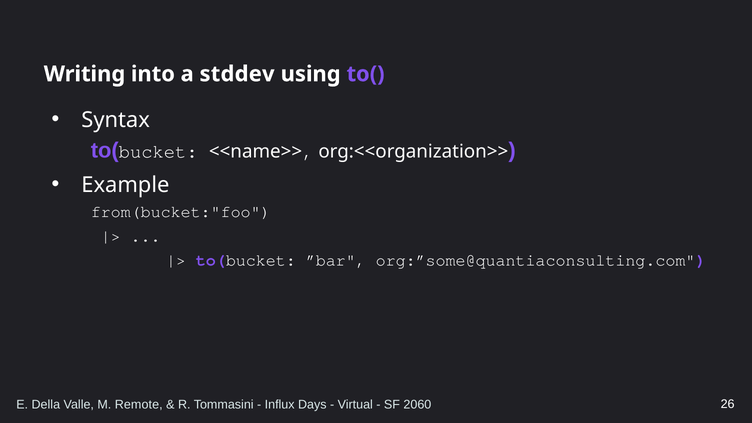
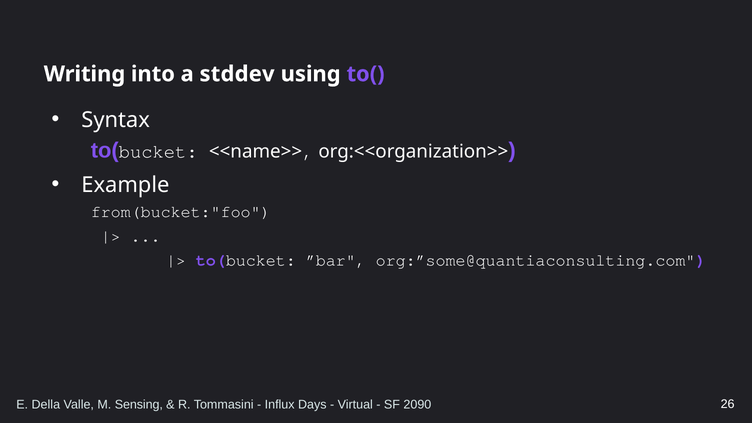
Remote: Remote -> Sensing (139, 404)
2060: 2060 -> 2090 (417, 404)
